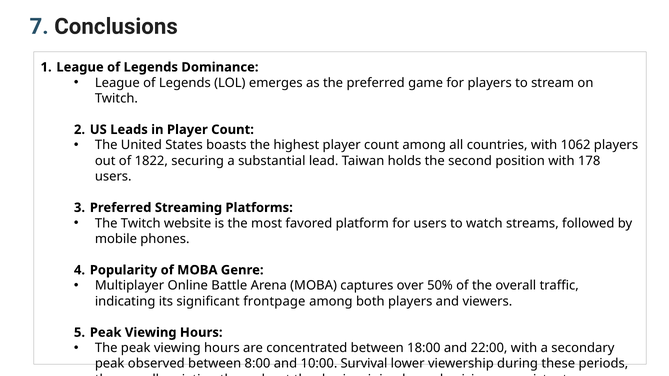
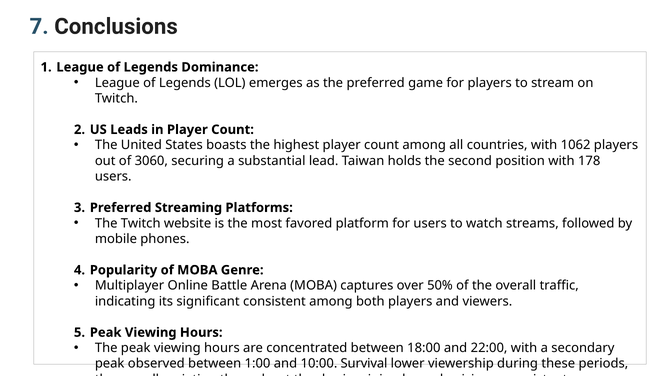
1822: 1822 -> 3060 (151, 161)
significant frontpage: frontpage -> consistent (274, 302)
8:00: 8:00 -> 1:00 (258, 364)
